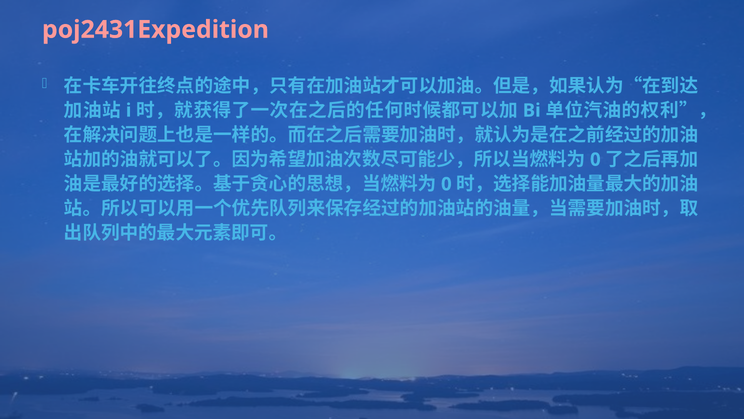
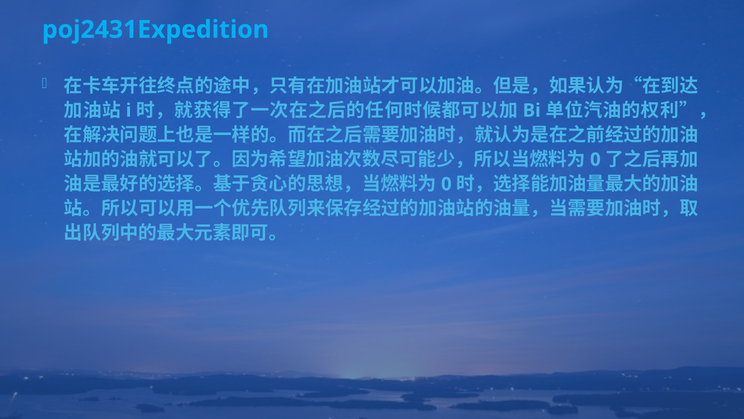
poj2431Expedition colour: pink -> light blue (155, 30)
